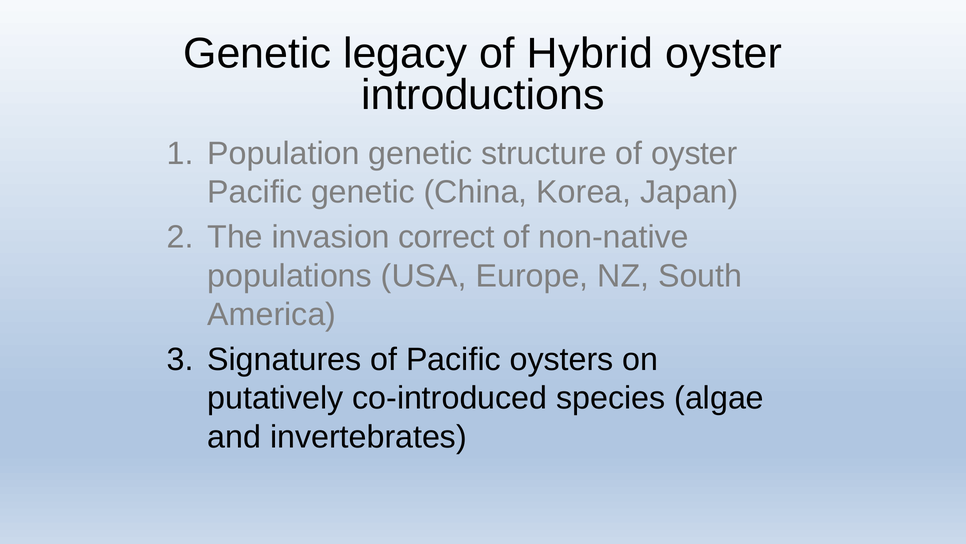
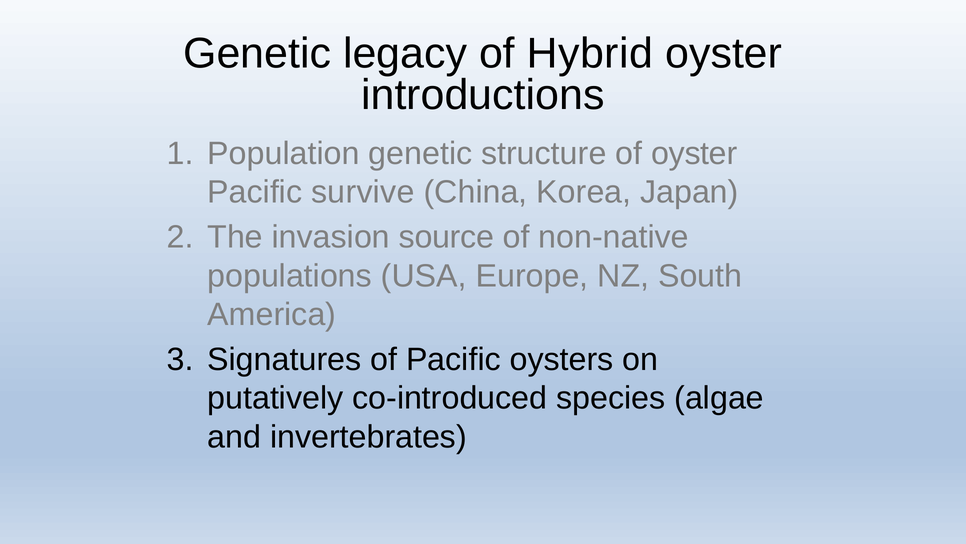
Pacific genetic: genetic -> survive (363, 192)
correct: correct -> source (446, 237)
